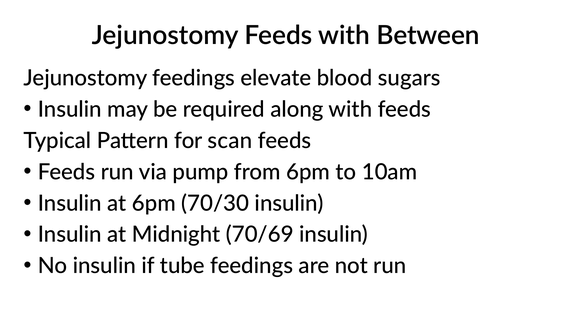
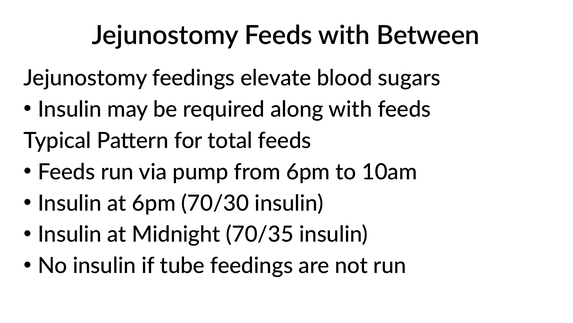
scan: scan -> total (230, 140)
70/69: 70/69 -> 70/35 (260, 234)
